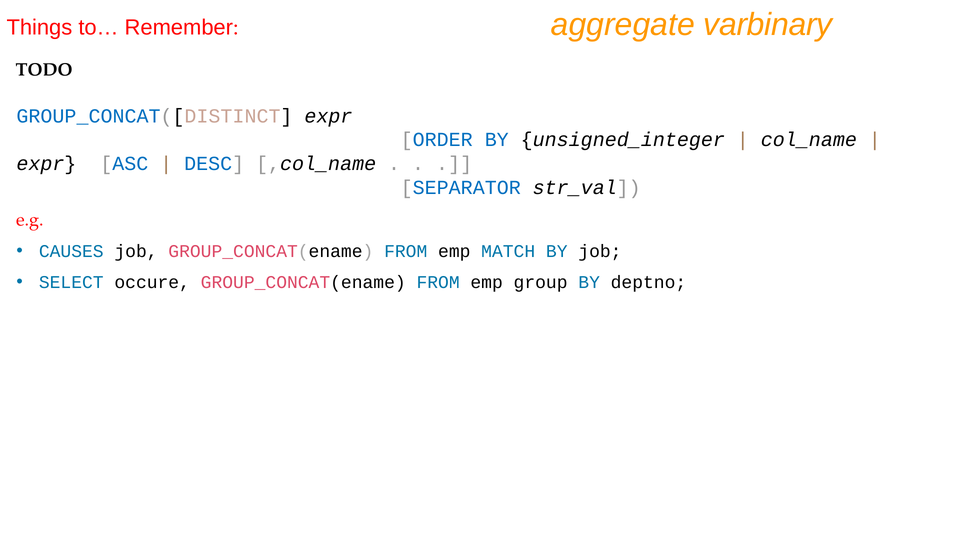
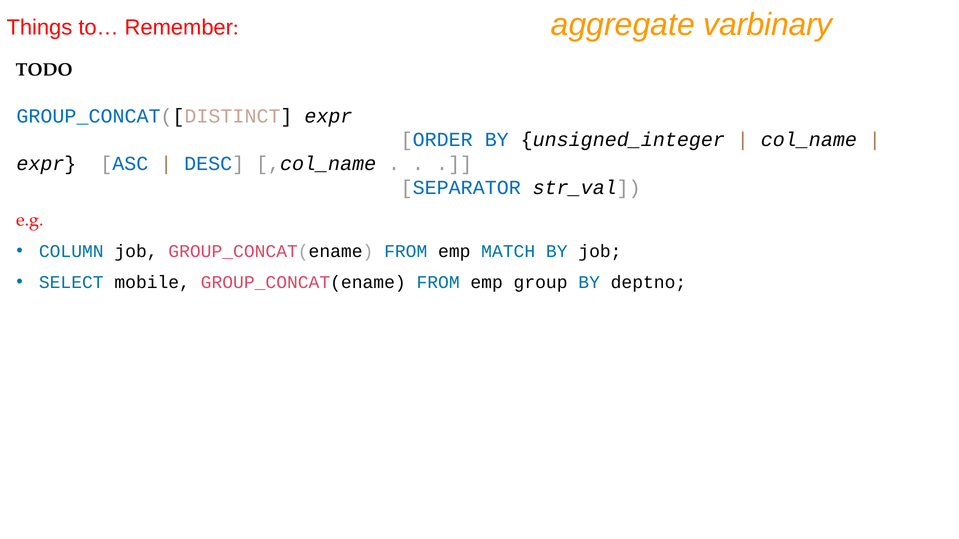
CAUSES: CAUSES -> COLUMN (71, 251)
occure: occure -> mobile (152, 282)
